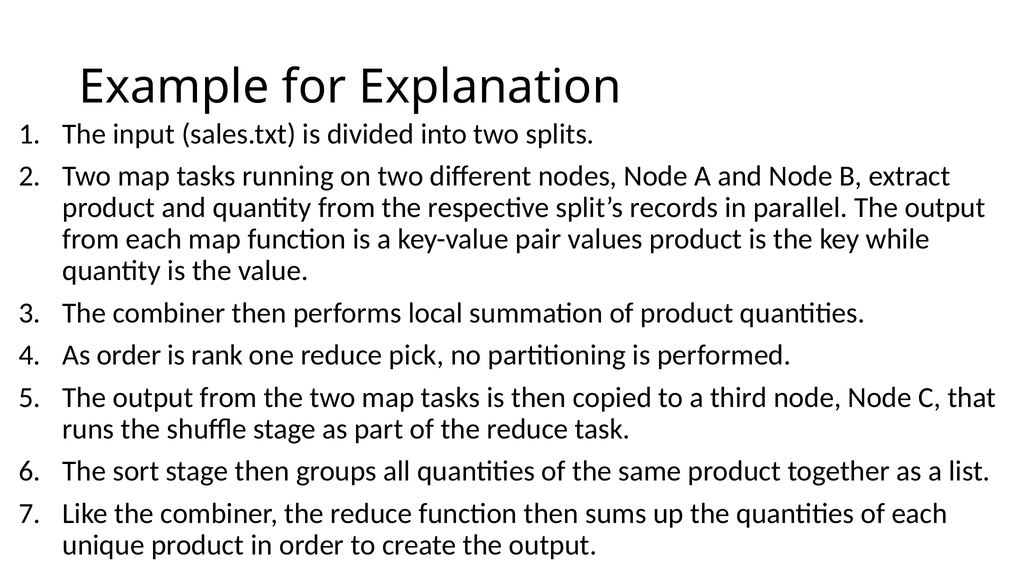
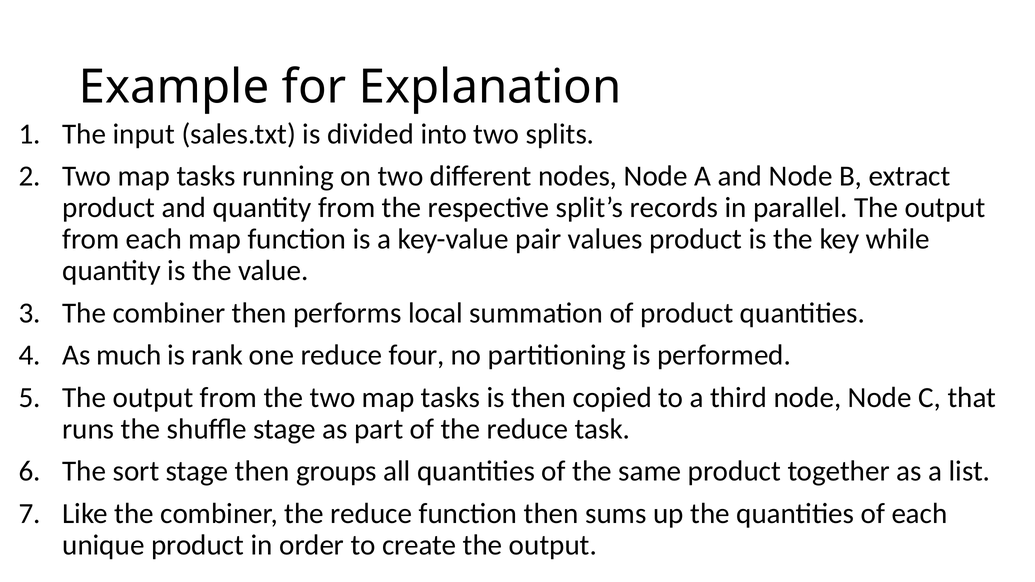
As order: order -> much (129, 355)
pick: pick -> four (417, 355)
